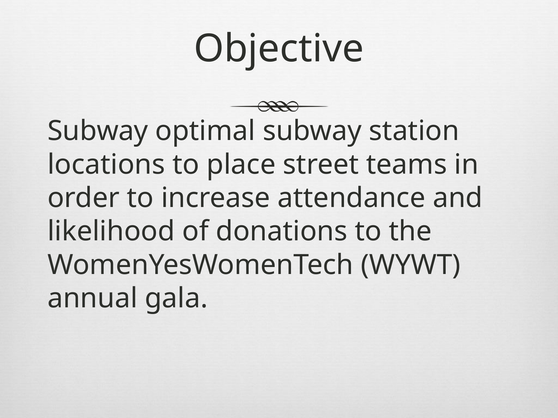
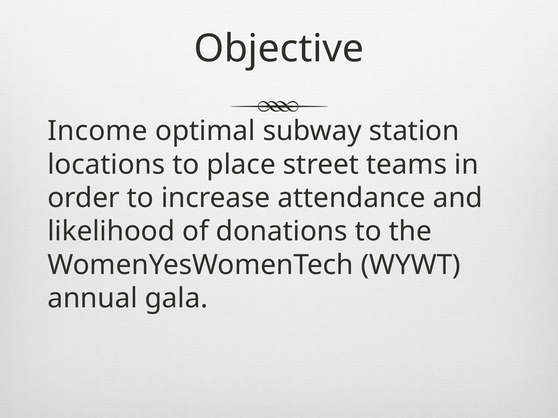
Subway: Subway -> Income (98, 131)
